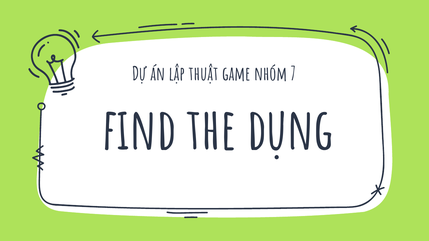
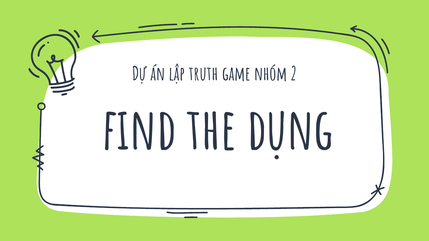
thuật: thuật -> truth (204, 74)
7: 7 -> 2 (294, 74)
